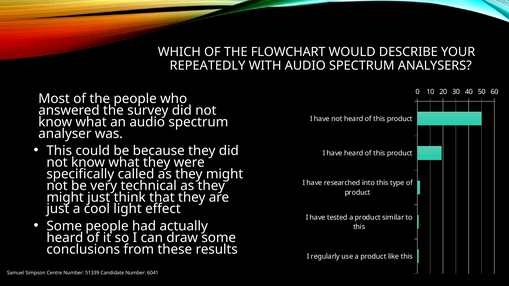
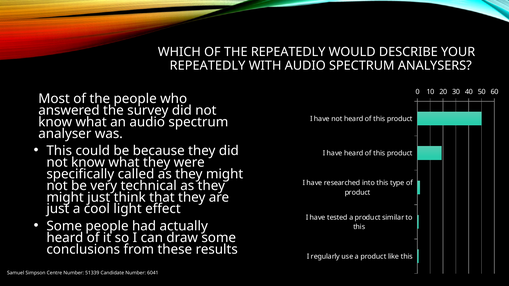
THE FLOWCHART: FLOWCHART -> REPEATEDLY (288, 52)
